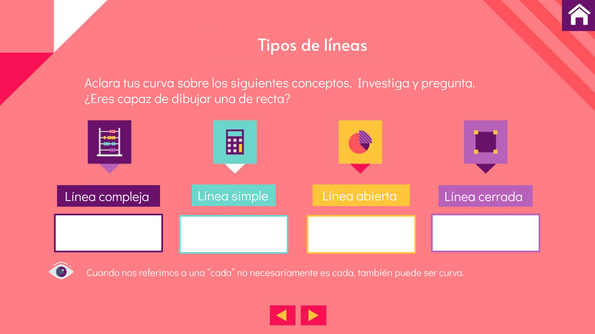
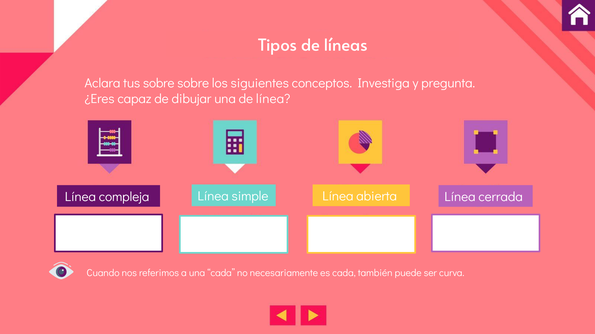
tus curva: curva -> sobre (159, 83)
de recta: recta -> línea (273, 99)
